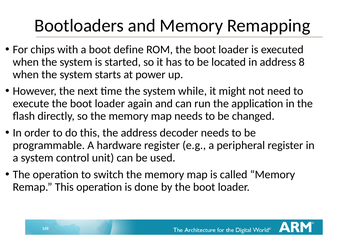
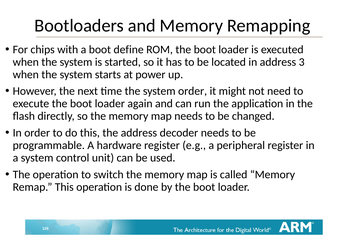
8: 8 -> 3 (302, 62)
system while: while -> order (193, 91)
